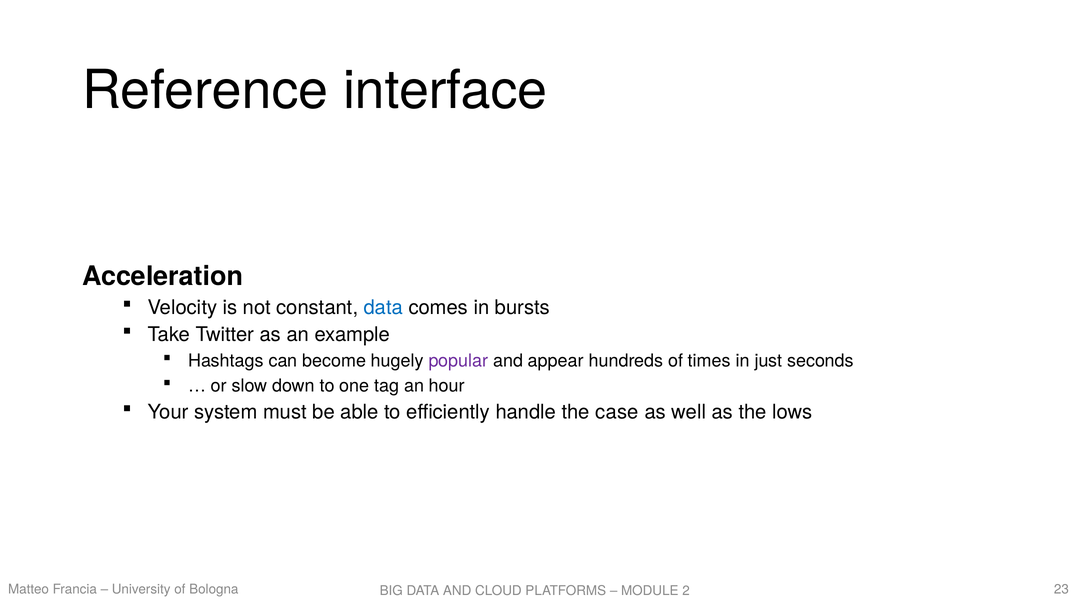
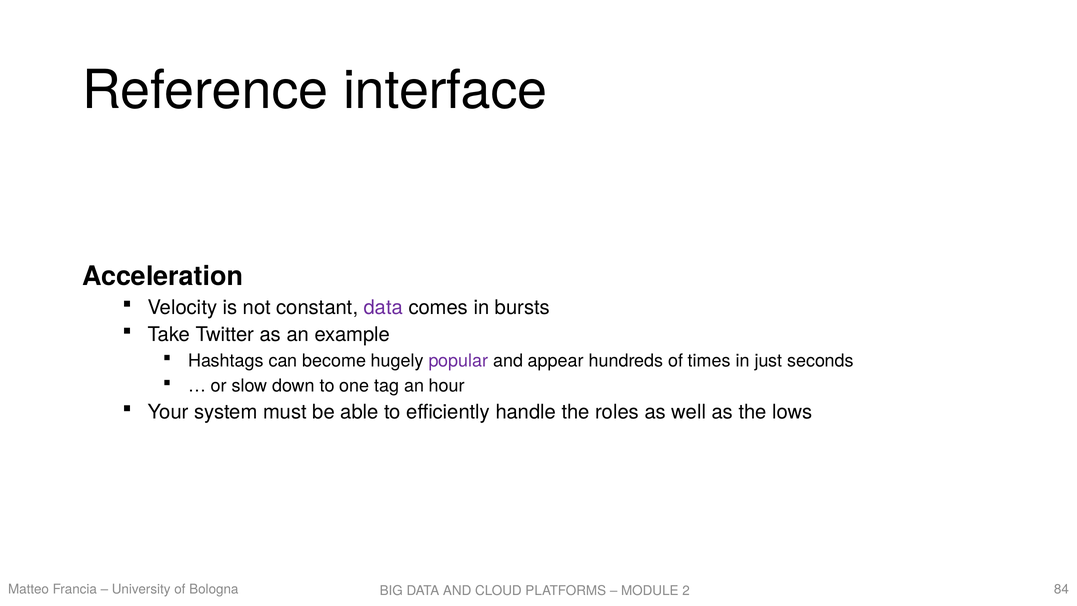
data colour: blue -> purple (383, 307)
case: case -> roles (617, 412)
23: 23 -> 84 (1061, 589)
